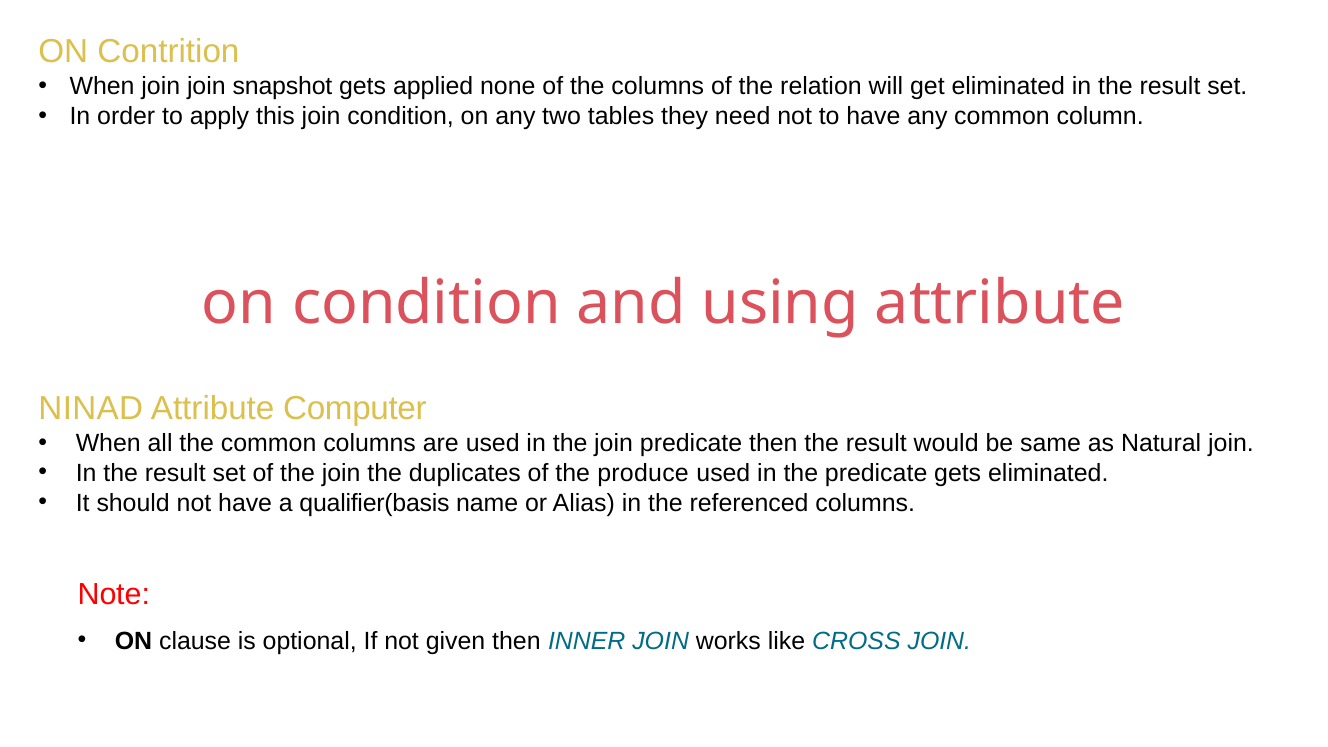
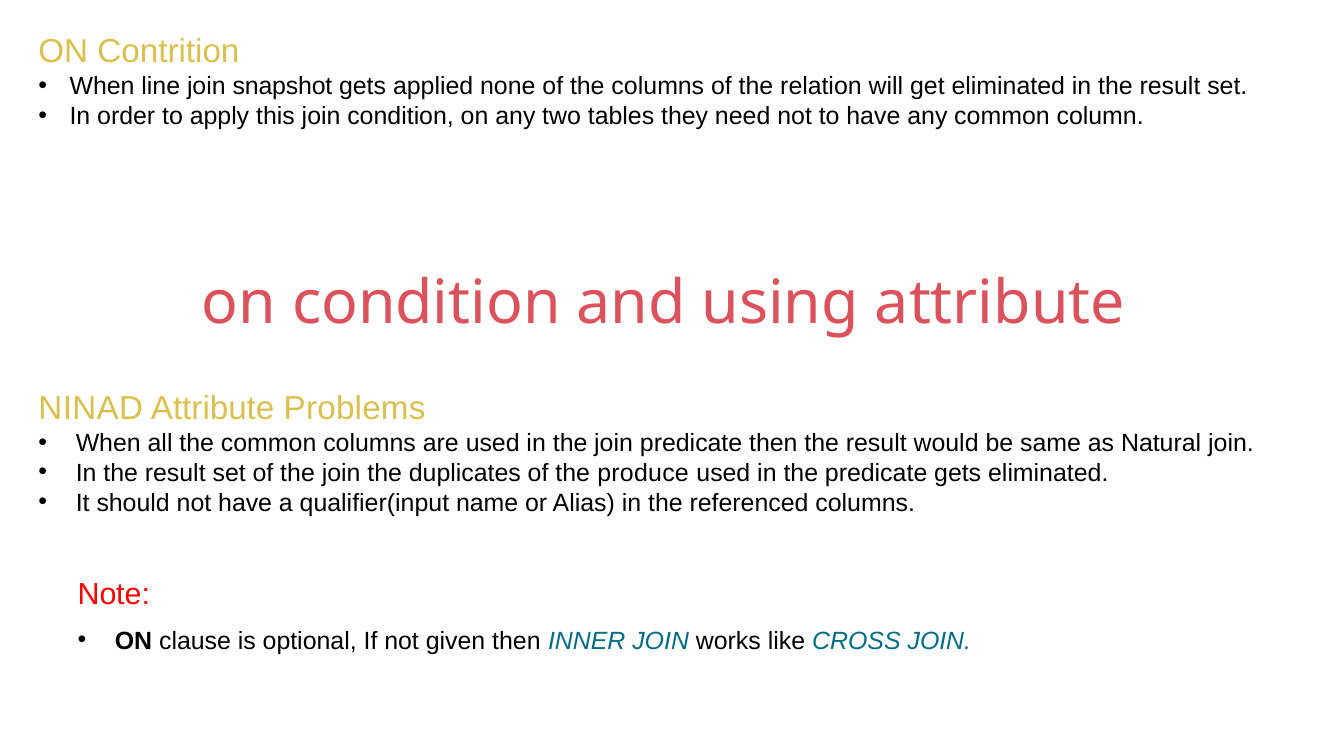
When join: join -> line (161, 86)
Computer: Computer -> Problems (355, 409)
qualifier(basis: qualifier(basis -> qualifier(input (374, 503)
